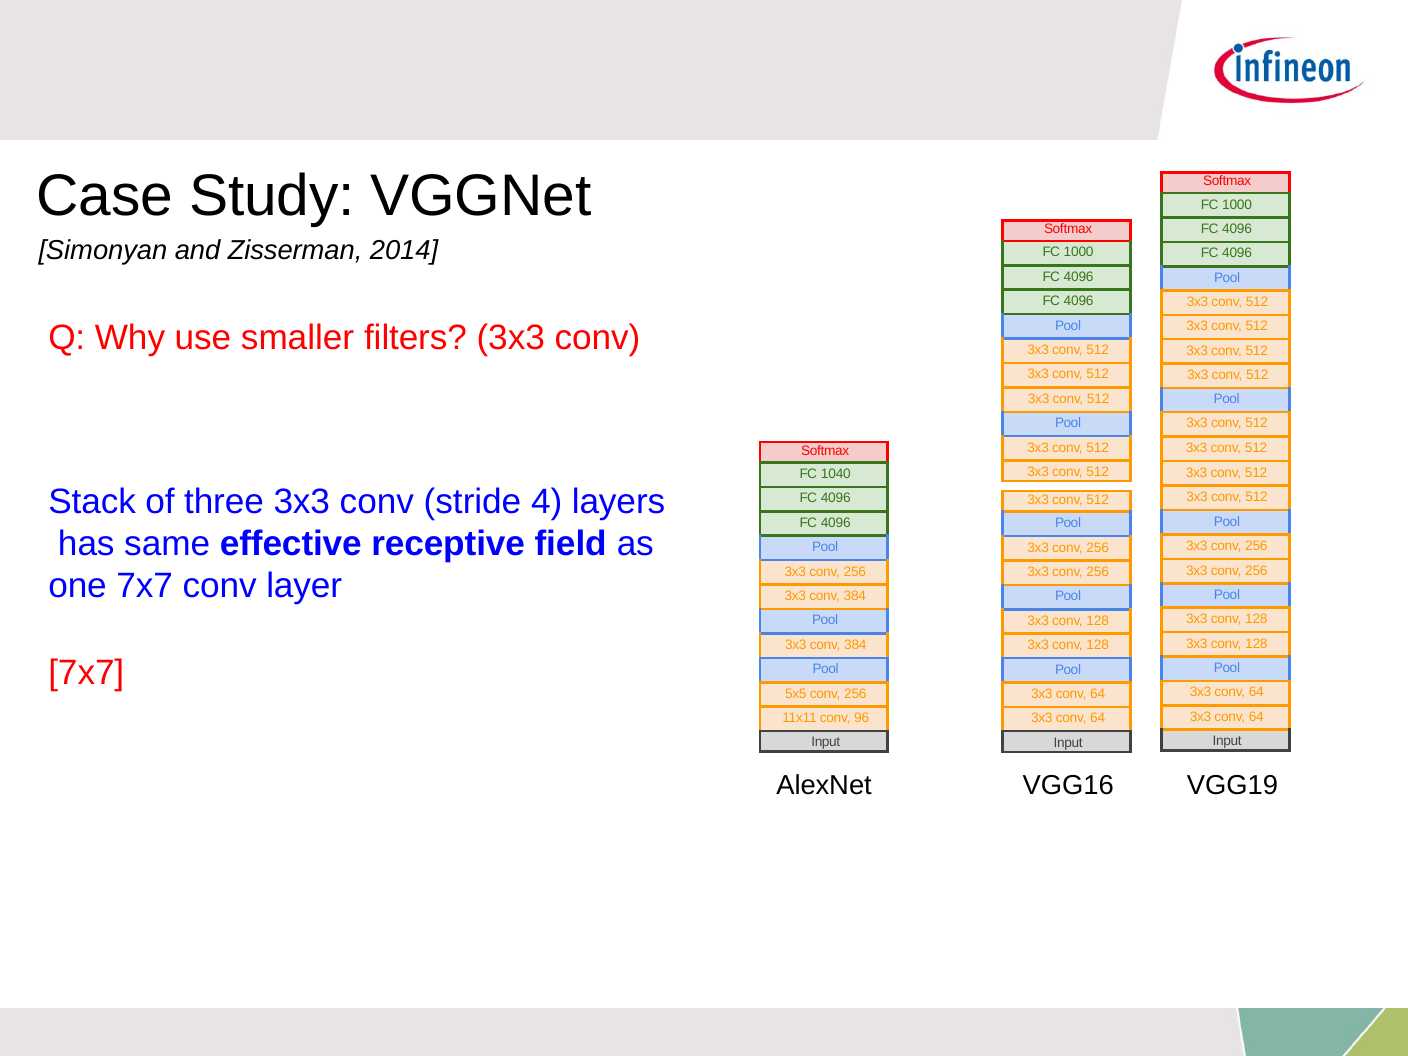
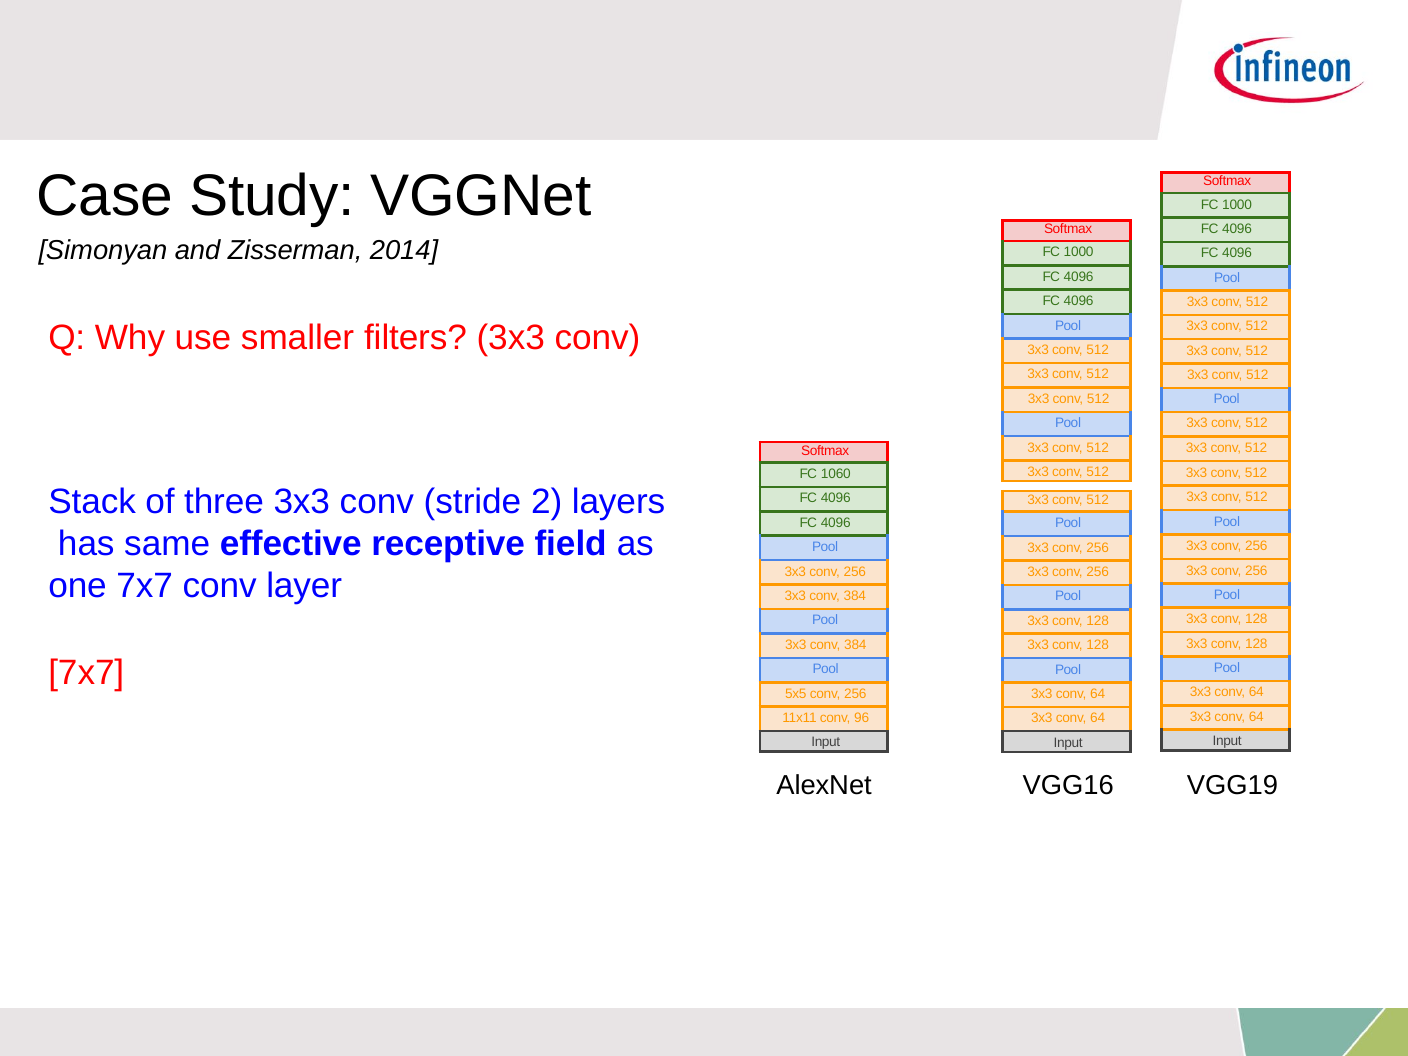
1040: 1040 -> 1060 (836, 474)
stride 4: 4 -> 2 (547, 501)
